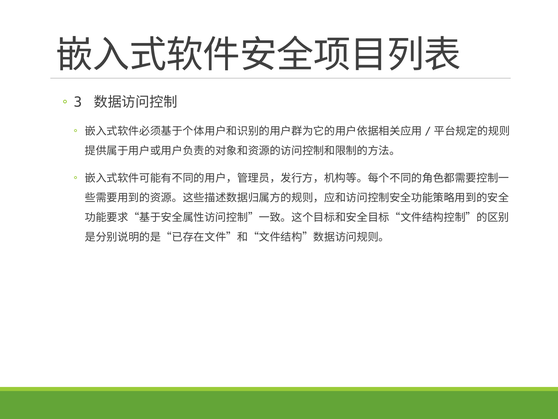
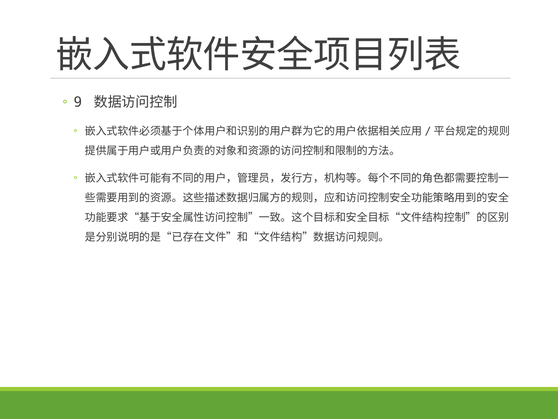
3: 3 -> 9 (78, 102)
